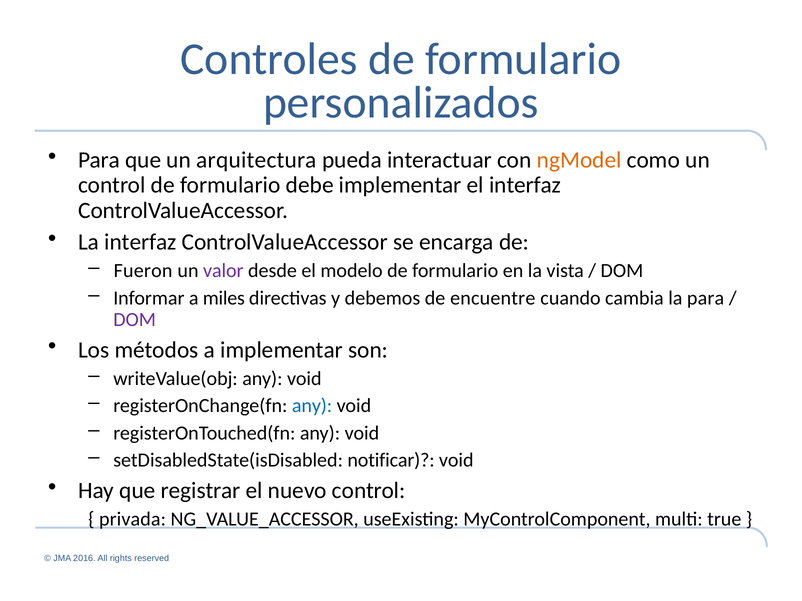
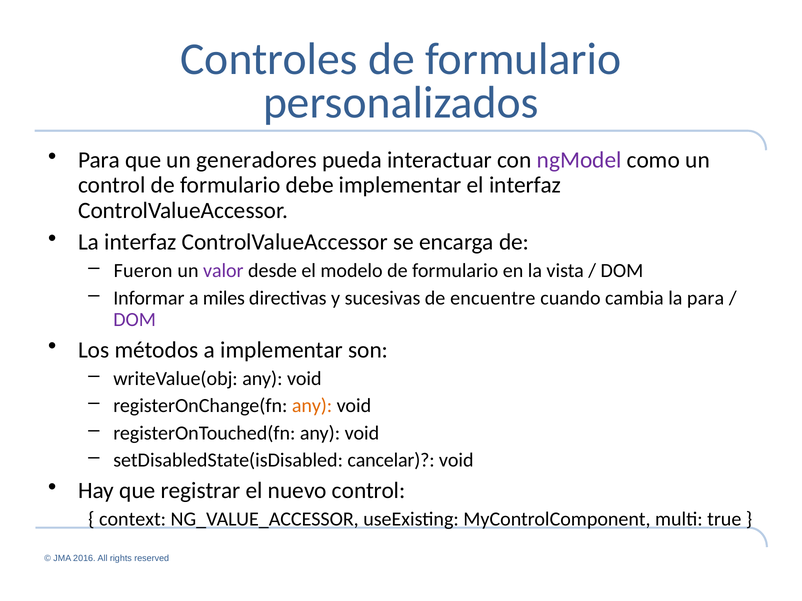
arquitectura: arquitectura -> generadores (257, 160)
ngModel colour: orange -> purple (579, 160)
debemos: debemos -> sucesivas (383, 298)
any colour: blue -> orange (312, 406)
notificar: notificar -> cancelar (391, 461)
privada: privada -> context (133, 520)
